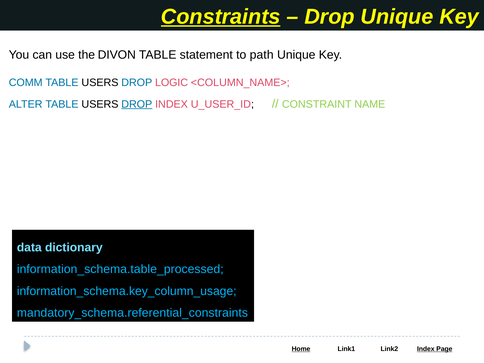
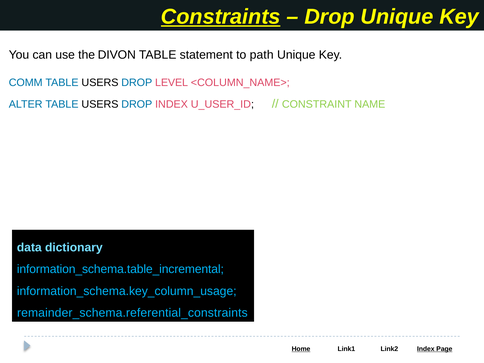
LOGIC: LOGIC -> LEVEL (172, 83)
DROP underline: present -> none (137, 104)
information_schema.table_processed: information_schema.table_processed -> information_schema.table_incremental (120, 269)
mandatory_schema.referential_constraints: mandatory_schema.referential_constraints -> remainder_schema.referential_constraints (132, 313)
